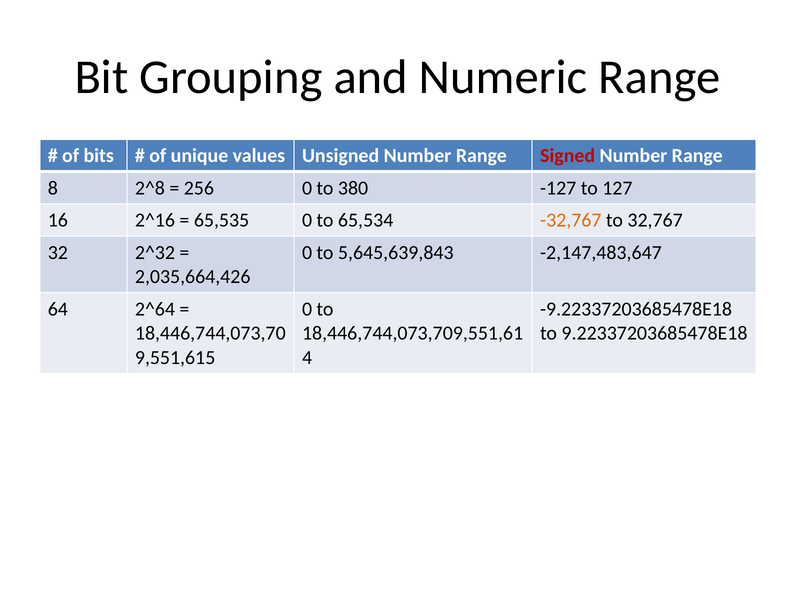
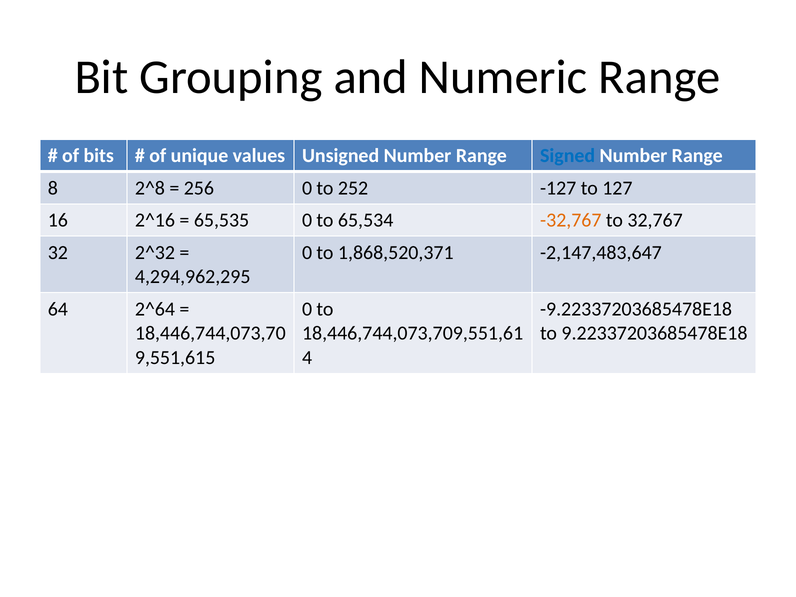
Signed colour: red -> blue (568, 156)
380: 380 -> 252 (353, 188)
5,645,639,843: 5,645,639,843 -> 1,868,520,371 (396, 253)
2,035,664,426: 2,035,664,426 -> 4,294,962,295 (193, 277)
